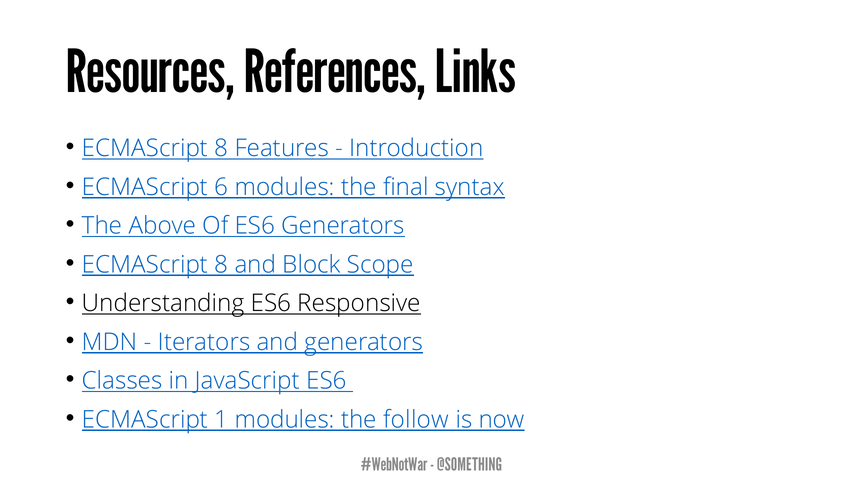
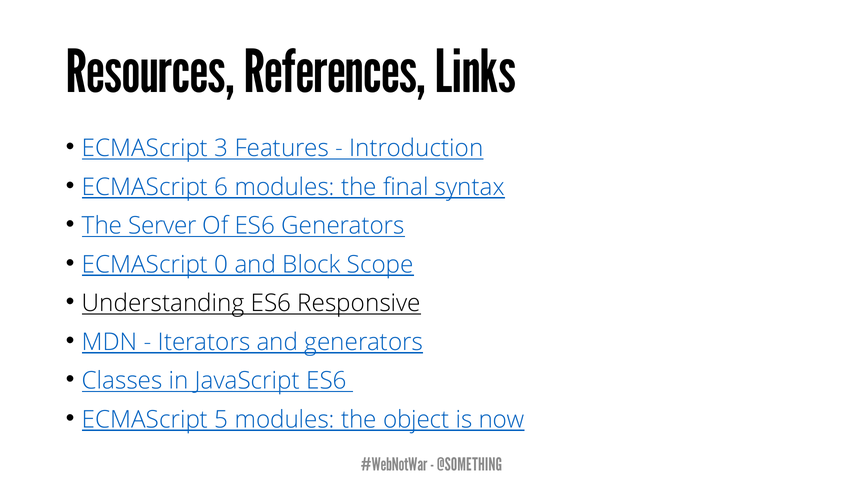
8: 8 -> 3 (221, 148)
Above: Above -> Server (163, 226)
8: 8 -> 0 (221, 264)
1: 1 -> 5 (221, 419)
follow: follow -> object (416, 419)
